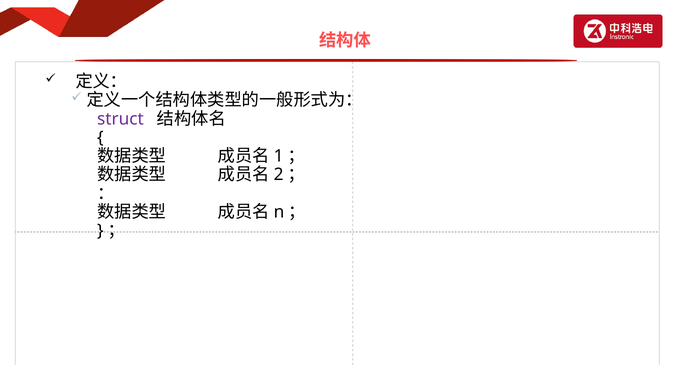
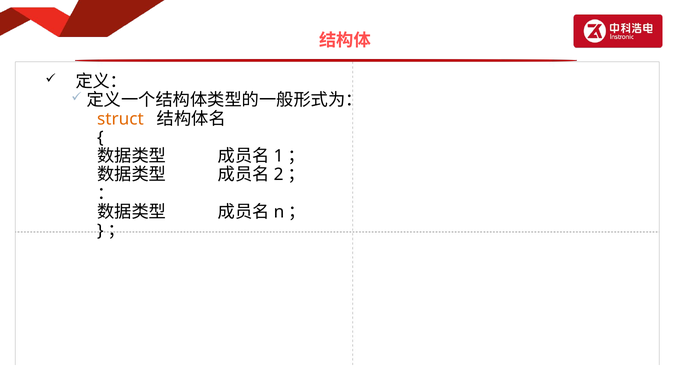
struct colour: purple -> orange (120, 119)
